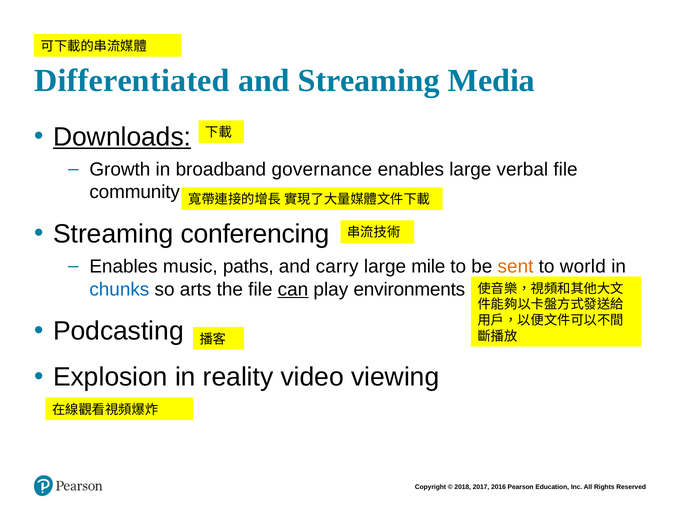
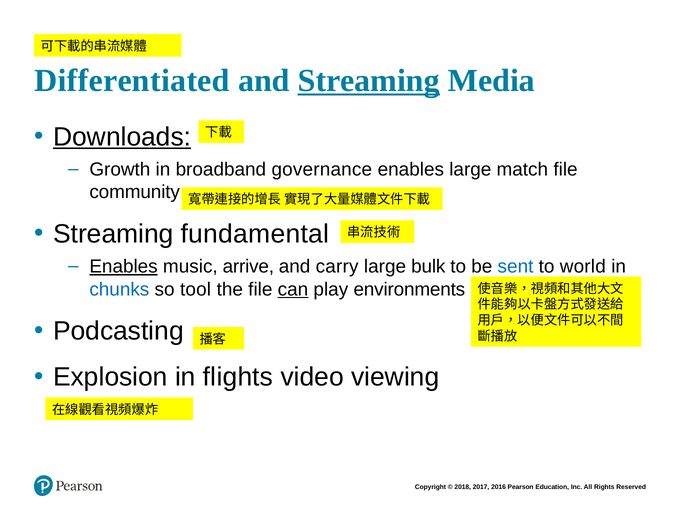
Streaming underline: none -> present (369, 81)
verbal: verbal -> match (522, 169)
conferencing: conferencing -> fundamental (255, 234)
Enables underline: none -> present (124, 266)
paths: paths -> arrive (248, 266)
mile: mile -> bulk (428, 266)
sent colour: orange -> blue (516, 266)
arts: arts -> tool (196, 289)
reality: reality -> flights (238, 377)
